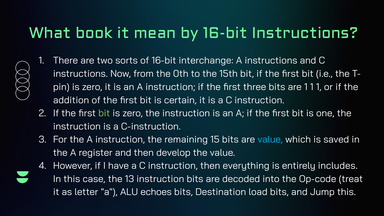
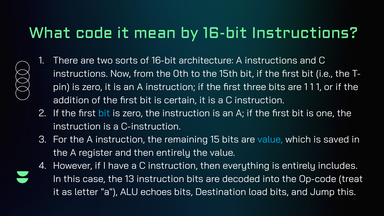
book: book -> code (94, 33)
interchange: interchange -> architecture (206, 60)
bit colour: light green -> light blue (104, 113)
then develop: develop -> entirely (173, 153)
